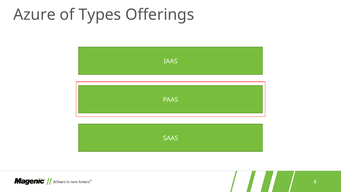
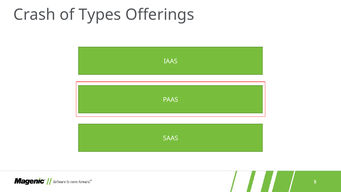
Azure: Azure -> Crash (34, 15)
